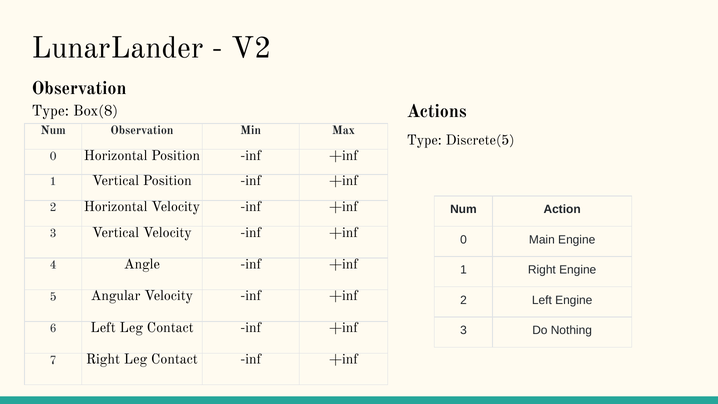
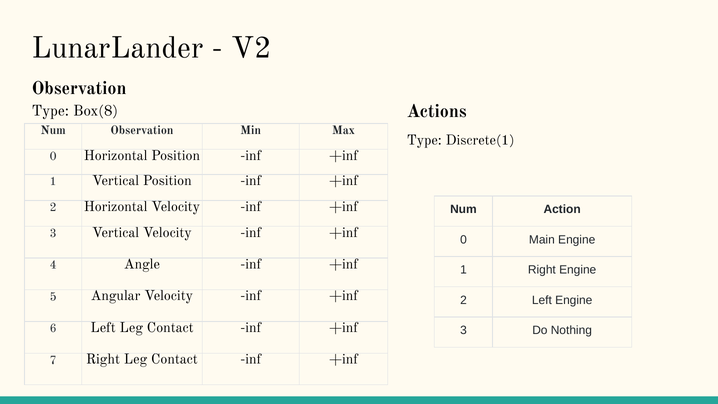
Discrete(5: Discrete(5 -> Discrete(1 (480, 140)
